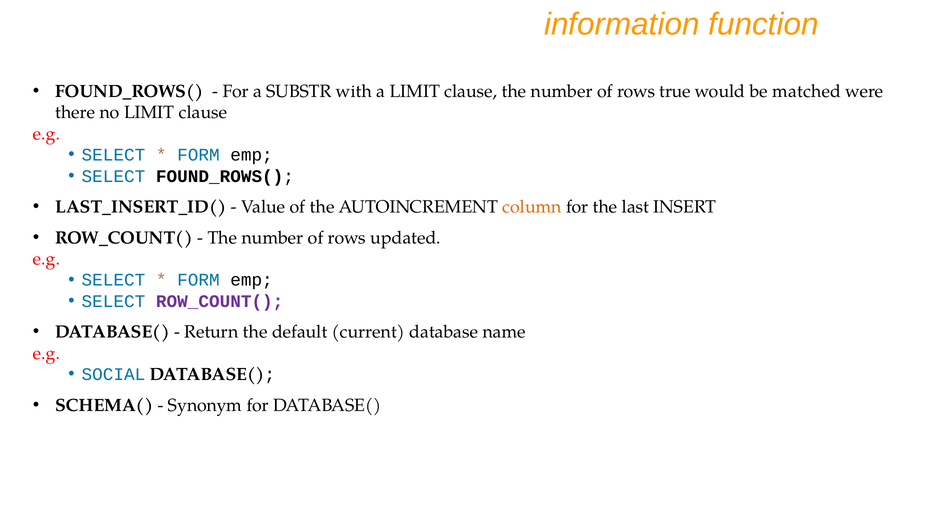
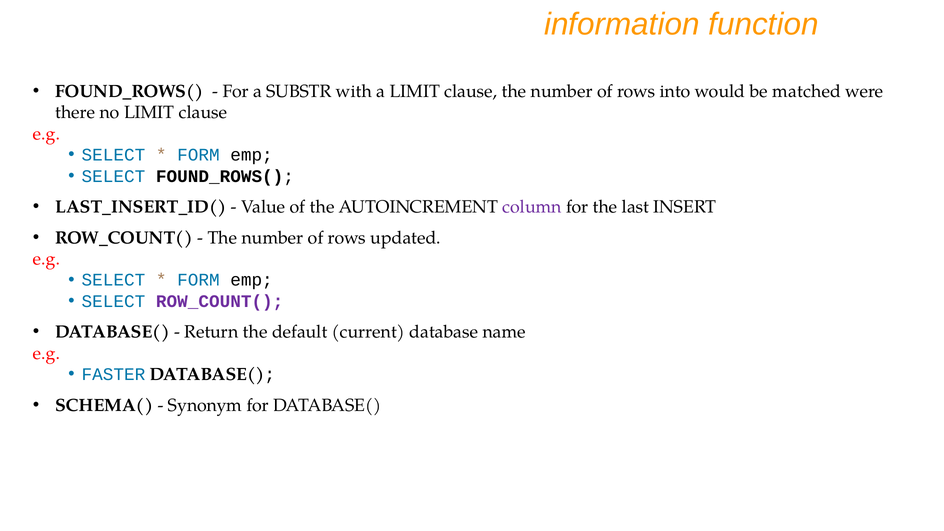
true: true -> into (675, 91)
column colour: orange -> purple (532, 207)
SOCIAL: SOCIAL -> FASTER (113, 375)
